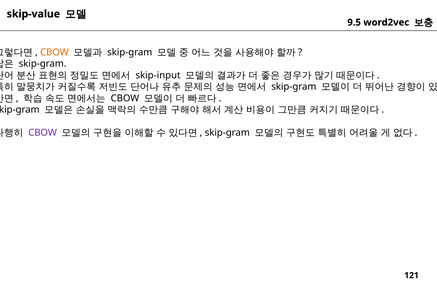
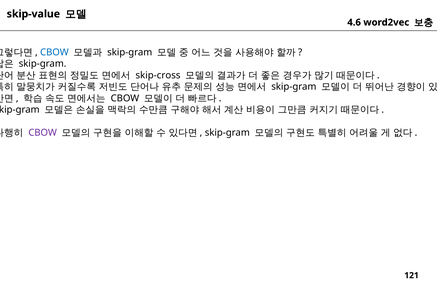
9.5: 9.5 -> 4.6 (354, 22)
CBOW colour: orange -> blue (54, 52)
skip-input: skip-input -> skip-cross (158, 75)
